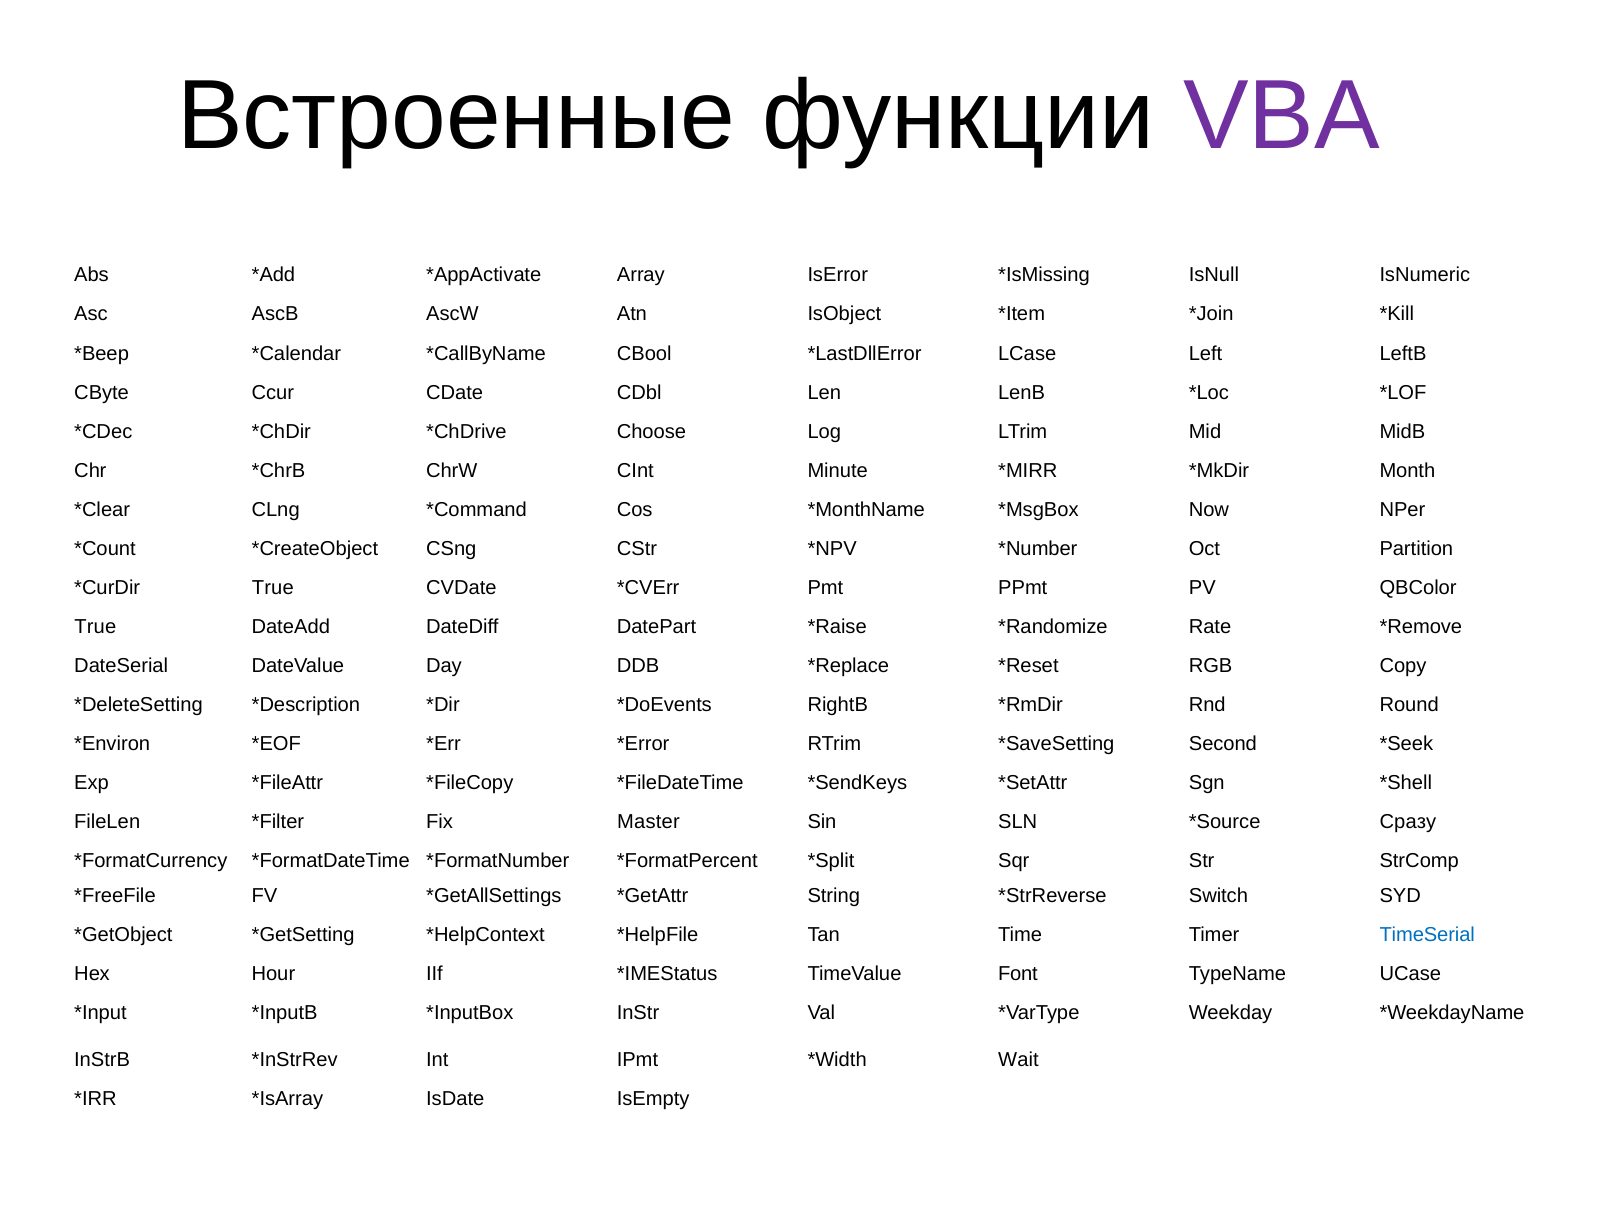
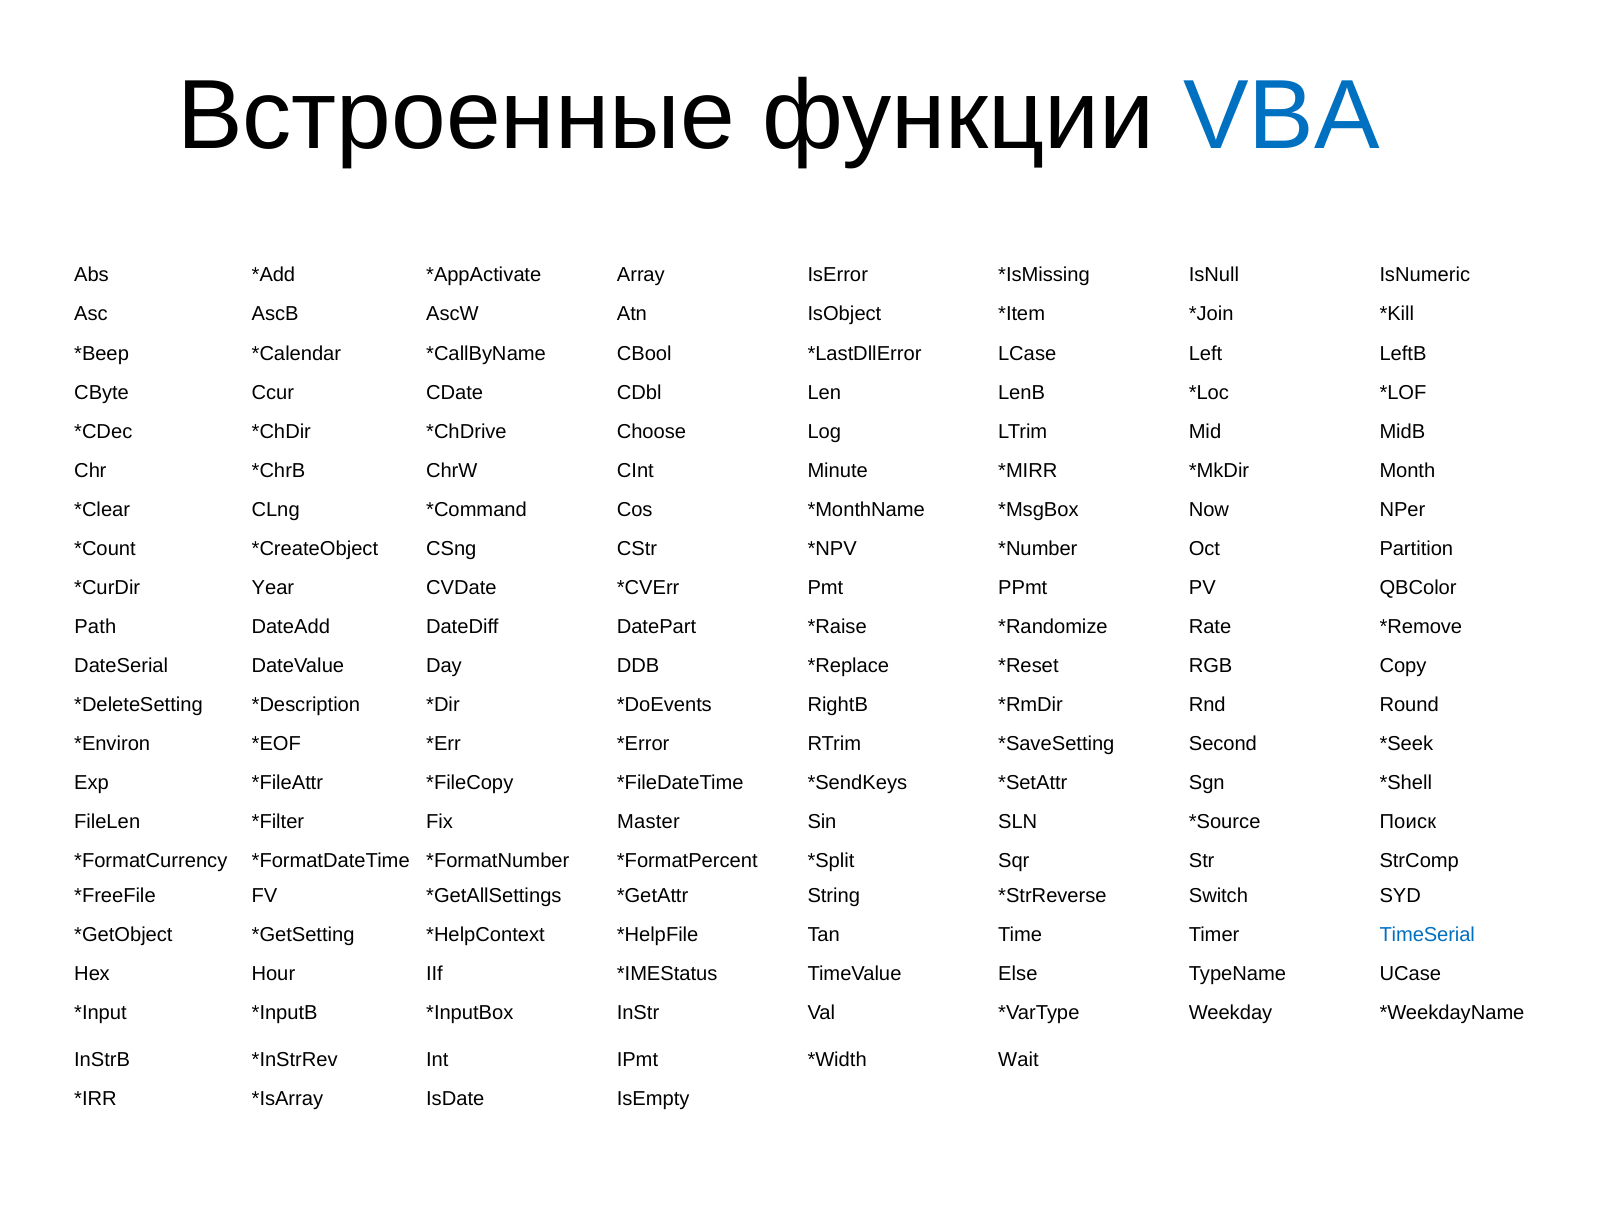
VBA colour: purple -> blue (1282, 116)
True: True -> Year (273, 588)
True: True -> Path (95, 627)
Сразу: Сразу -> Поиск (1408, 822)
Font: Font -> Else (1018, 974)
